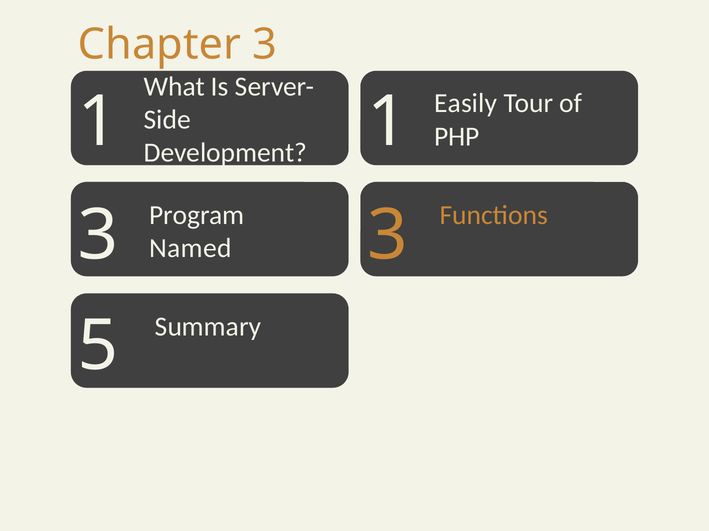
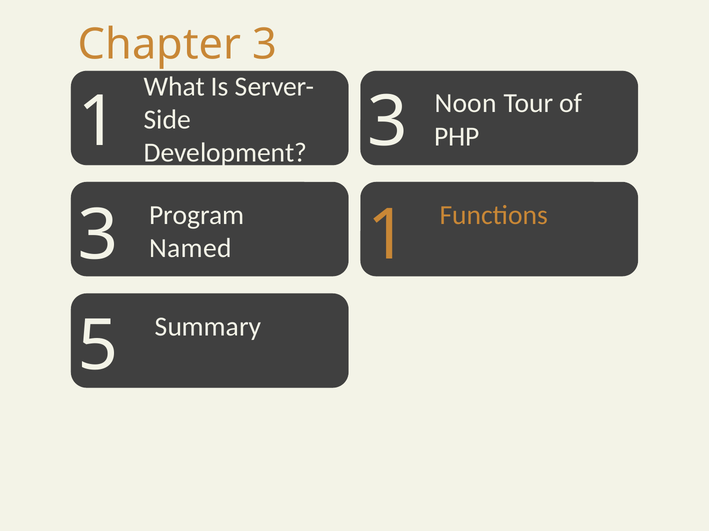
Easily: Easily -> Noon (466, 104)
1 1: 1 -> 3 (388, 122)
3: 3 -> 1 (388, 236)
